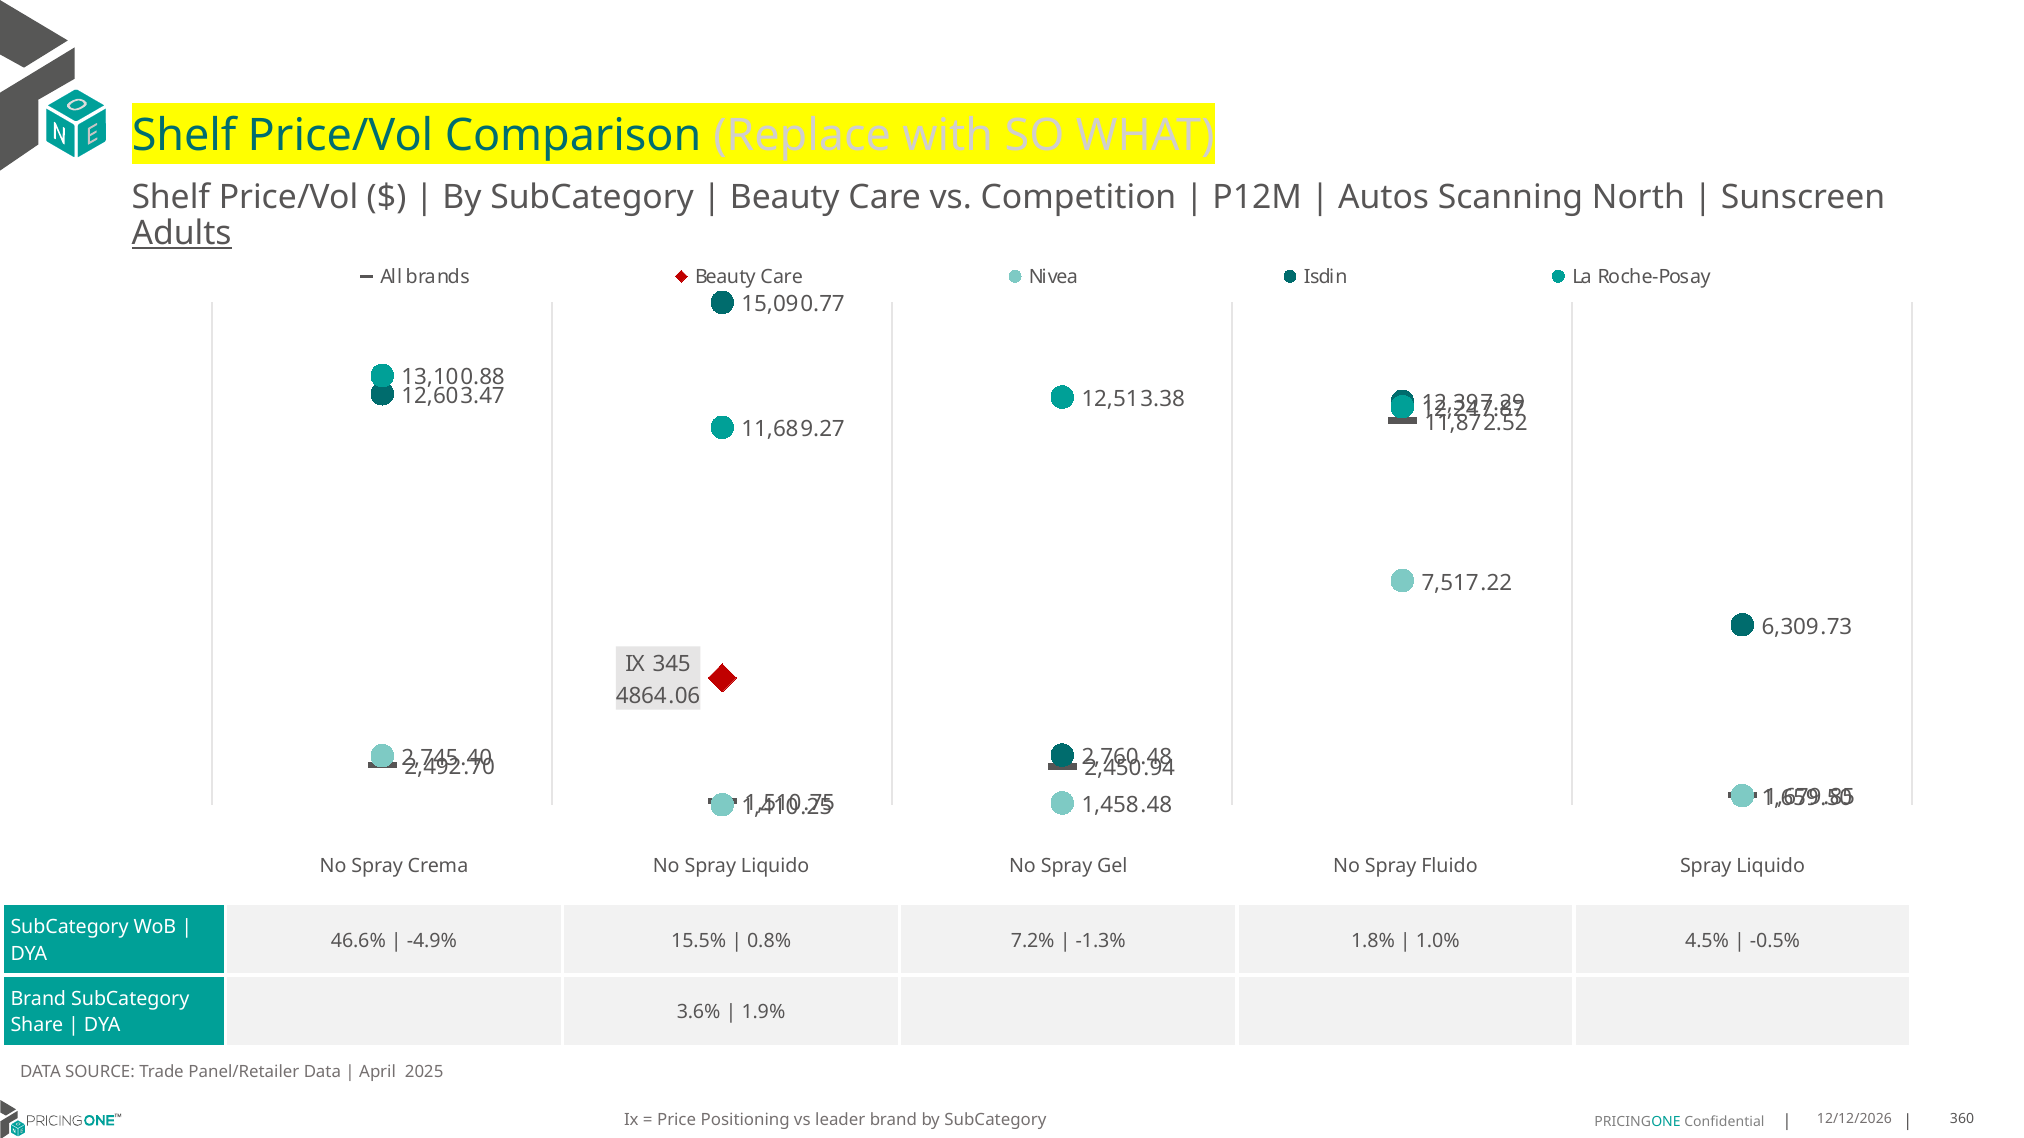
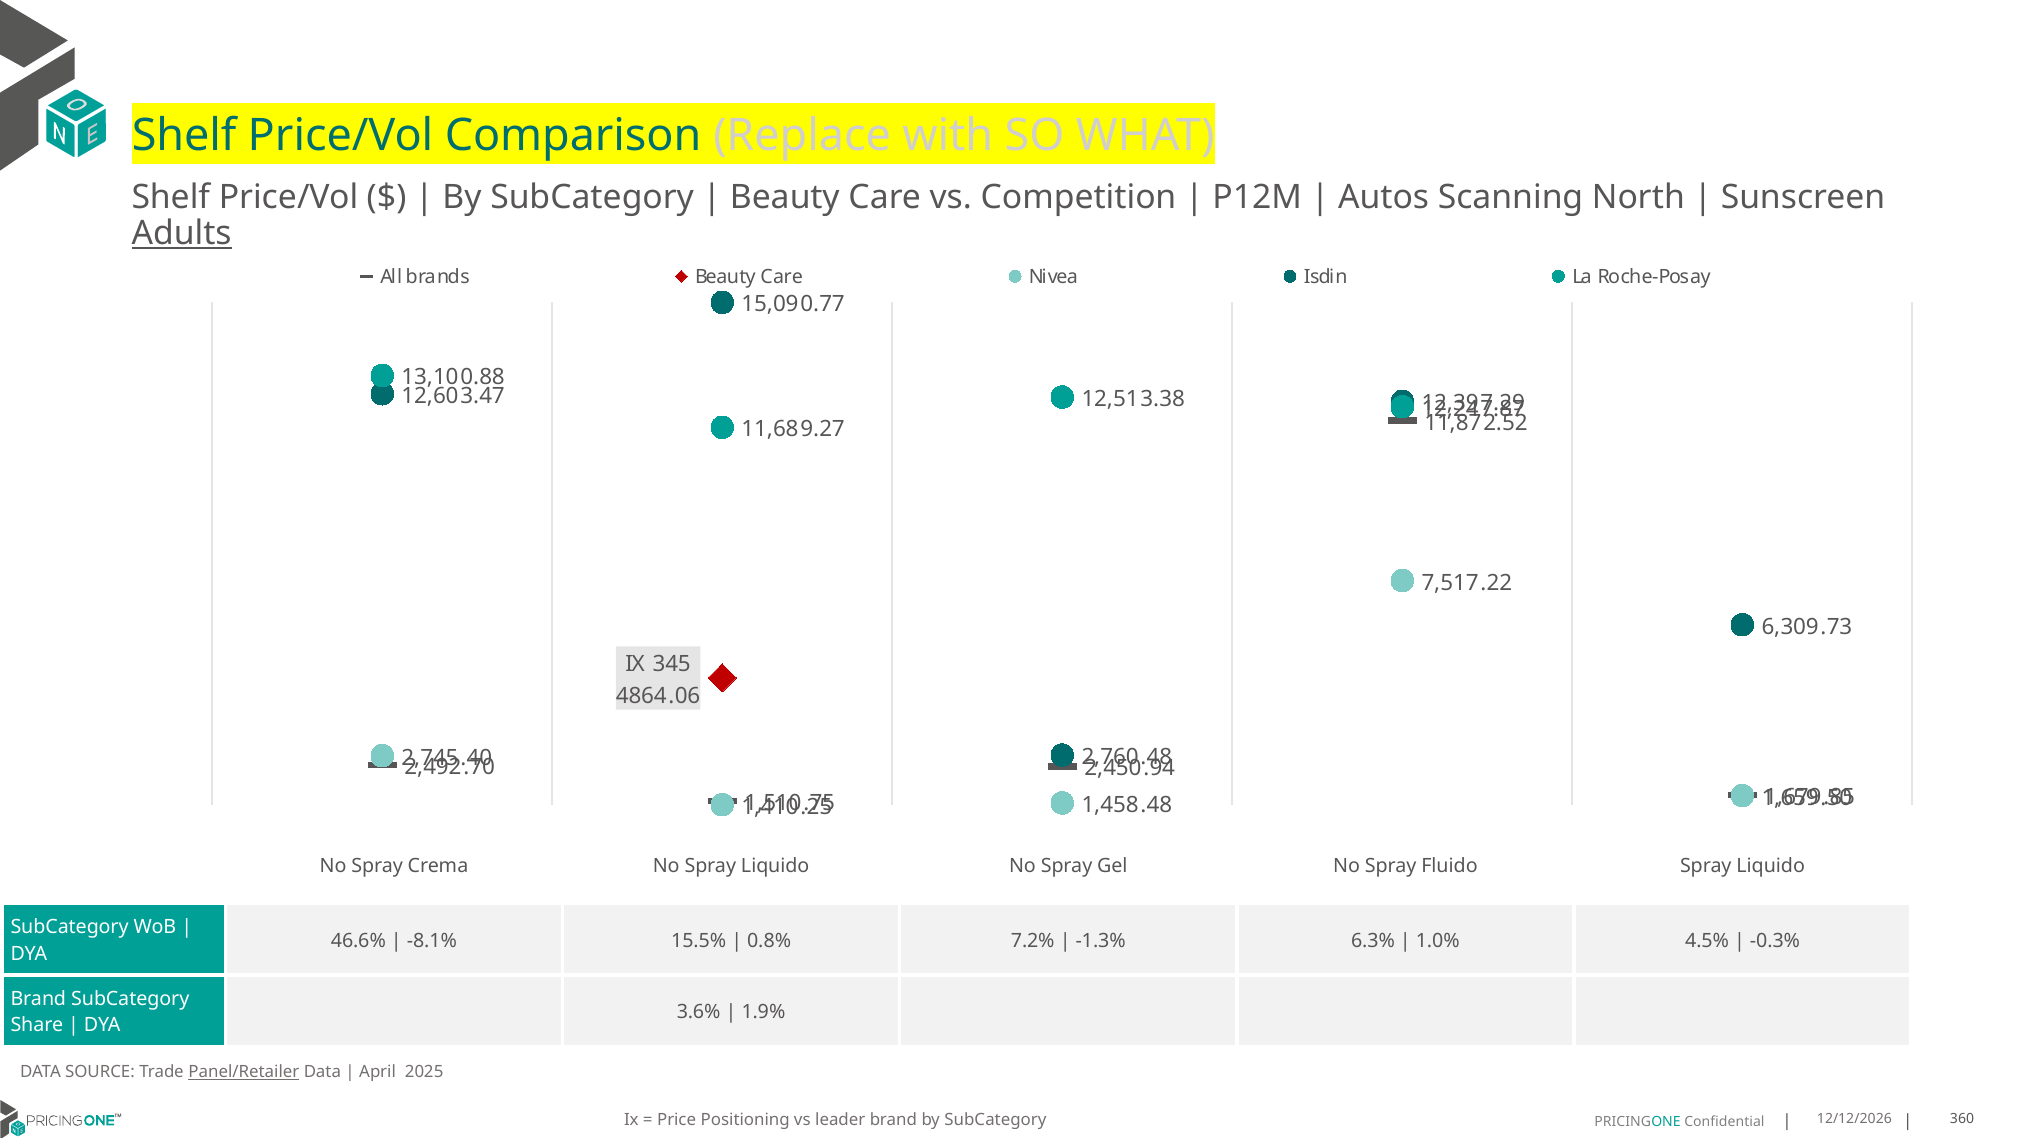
-4.9%: -4.9% -> -8.1% (432, 941)
1.8%: 1.8% -> 6.3% (1373, 941)
-0.5%: -0.5% -> -0.3% (1775, 941)
Panel/Retailer underline: none -> present (244, 1072)
